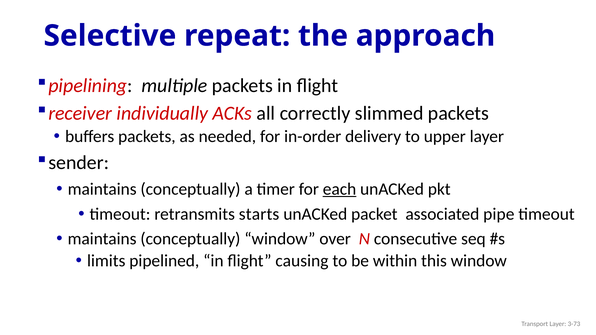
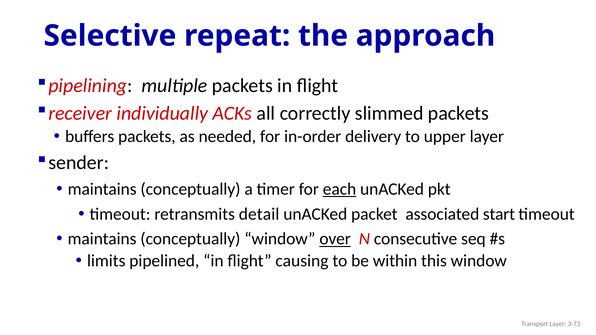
starts: starts -> detail (259, 214)
pipe: pipe -> start (499, 214)
over underline: none -> present (335, 239)
